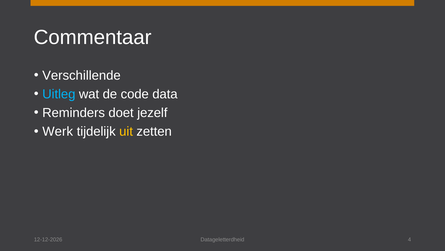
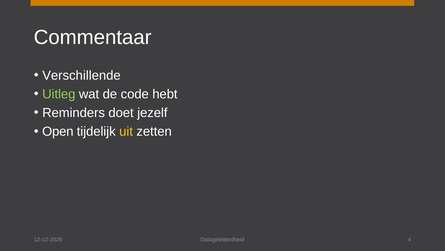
Uitleg colour: light blue -> light green (59, 94)
data: data -> hebt (165, 94)
Werk: Werk -> Open (58, 131)
